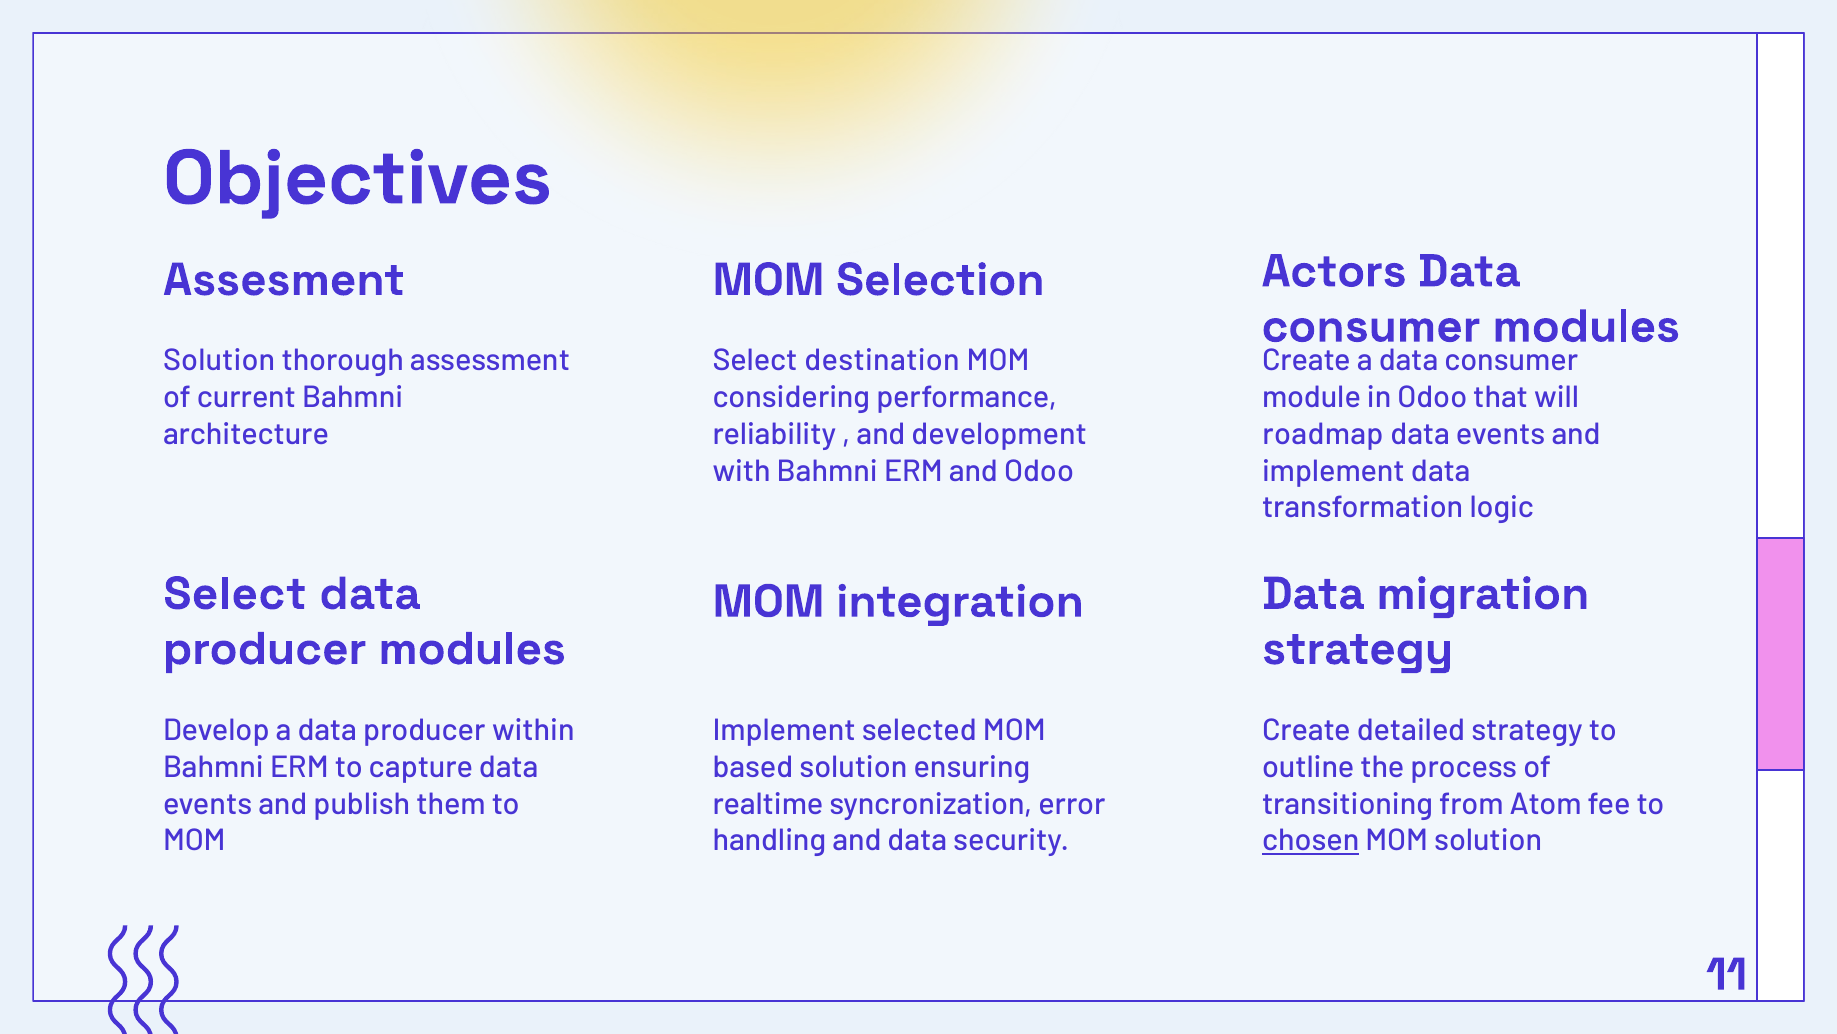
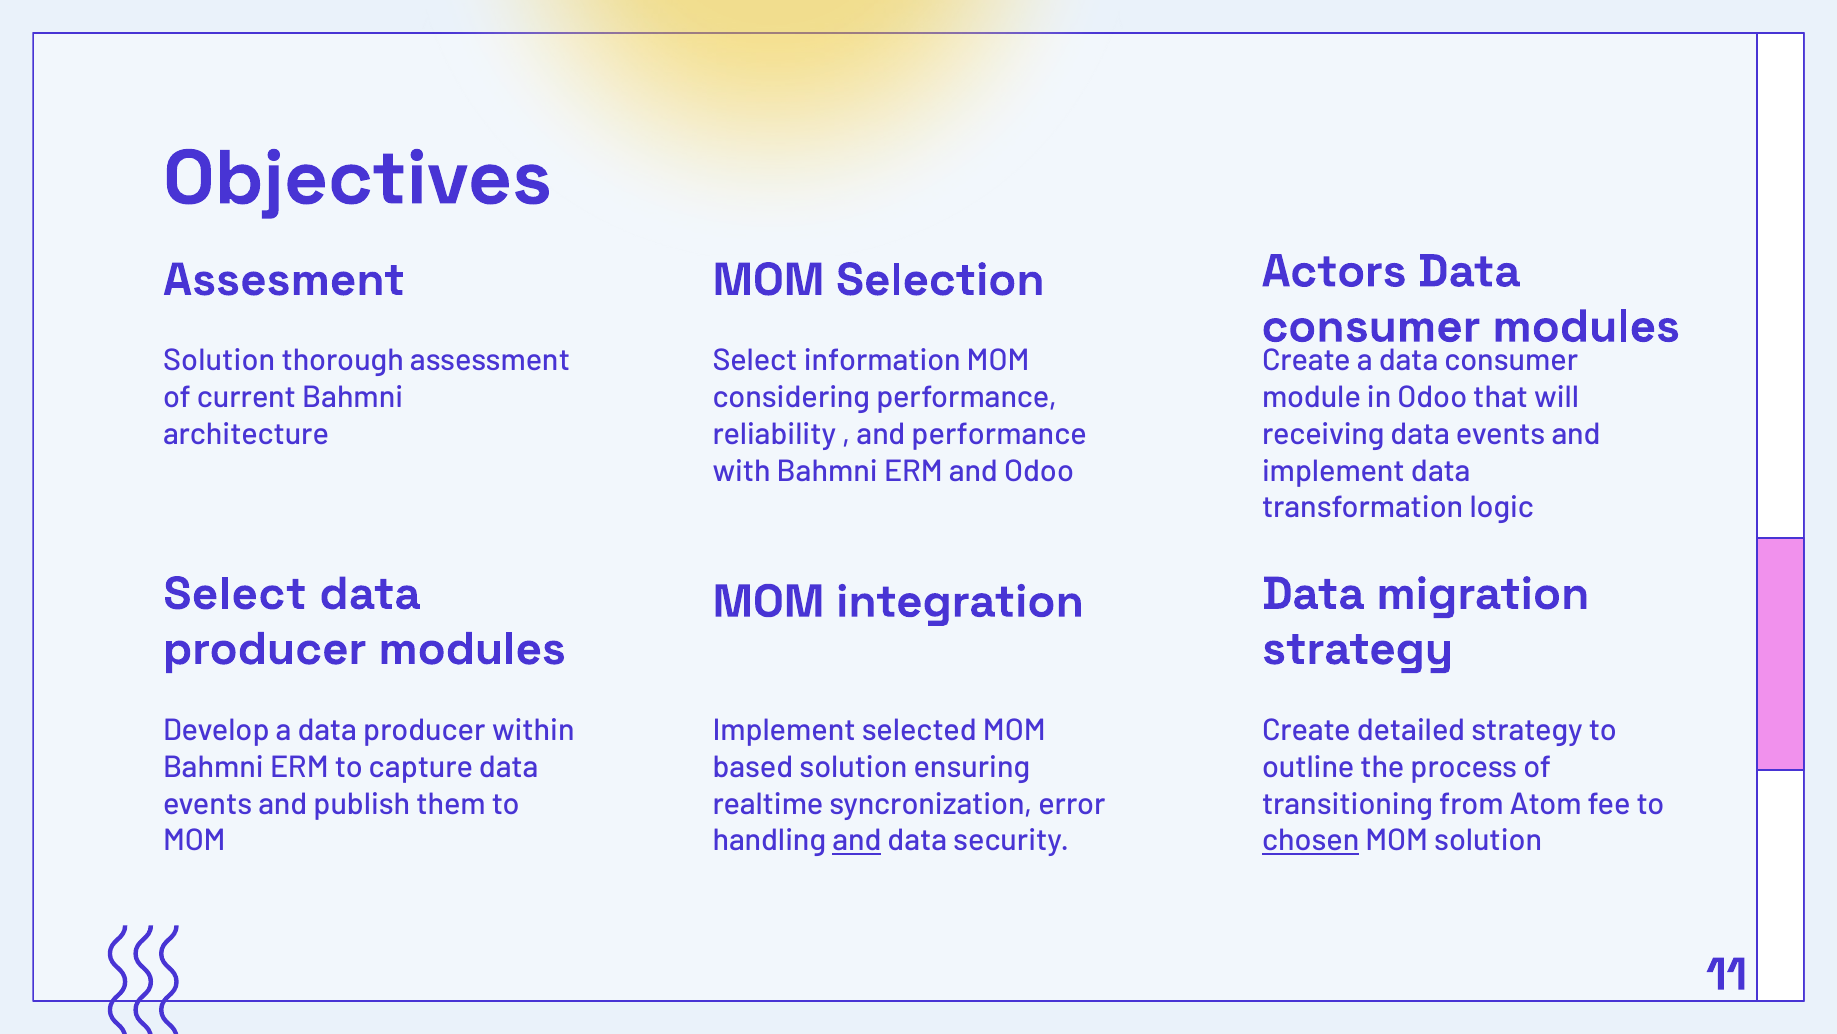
destination: destination -> information (882, 360)
and development: development -> performance (999, 434)
roadmap: roadmap -> receiving (1323, 434)
and underline: none -> present (857, 840)
